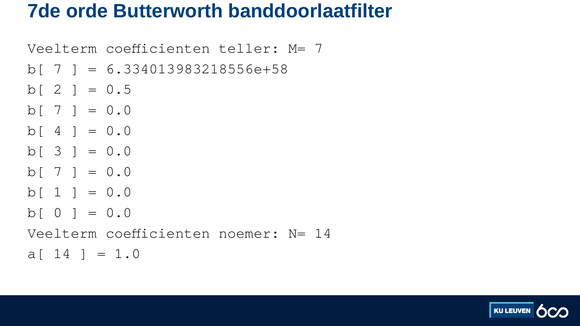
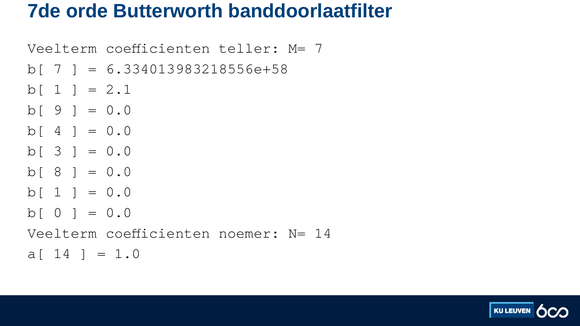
2: 2 -> 1 (58, 89)
0.5: 0.5 -> 2.1 (119, 89)
7: 7 -> 9 (58, 110)
7: 7 -> 8 (58, 171)
